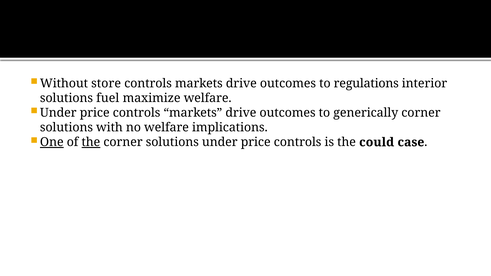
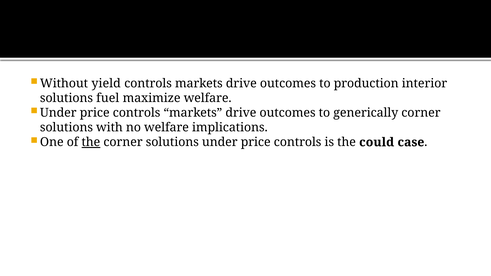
store: store -> yield (106, 83)
regulations: regulations -> production (366, 83)
One underline: present -> none (52, 142)
